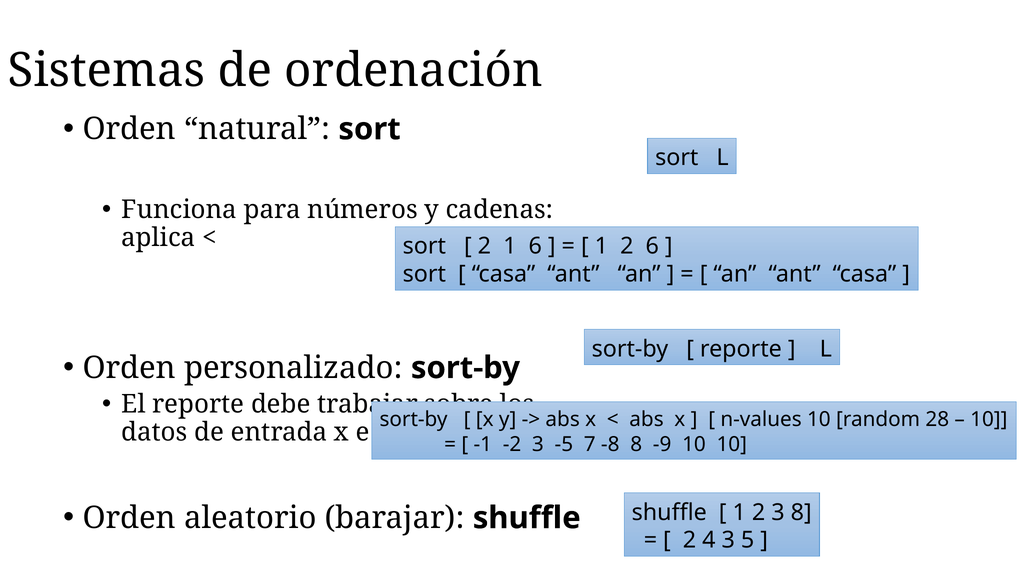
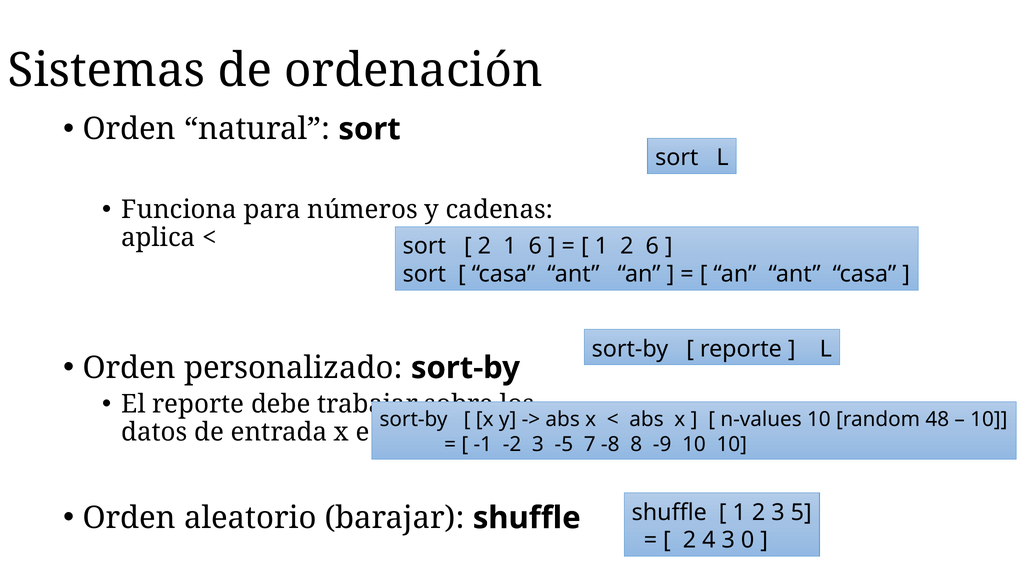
28: 28 -> 48 (937, 419)
3 8: 8 -> 5 (801, 512)
5: 5 -> 0 (748, 540)
